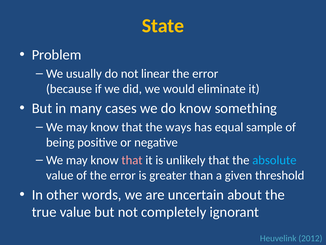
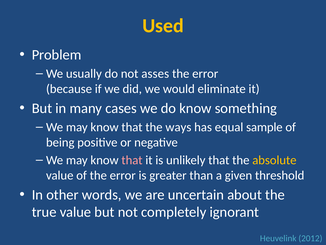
State: State -> Used (163, 26)
linear: linear -> asses (155, 74)
absolute colour: light blue -> yellow (274, 160)
